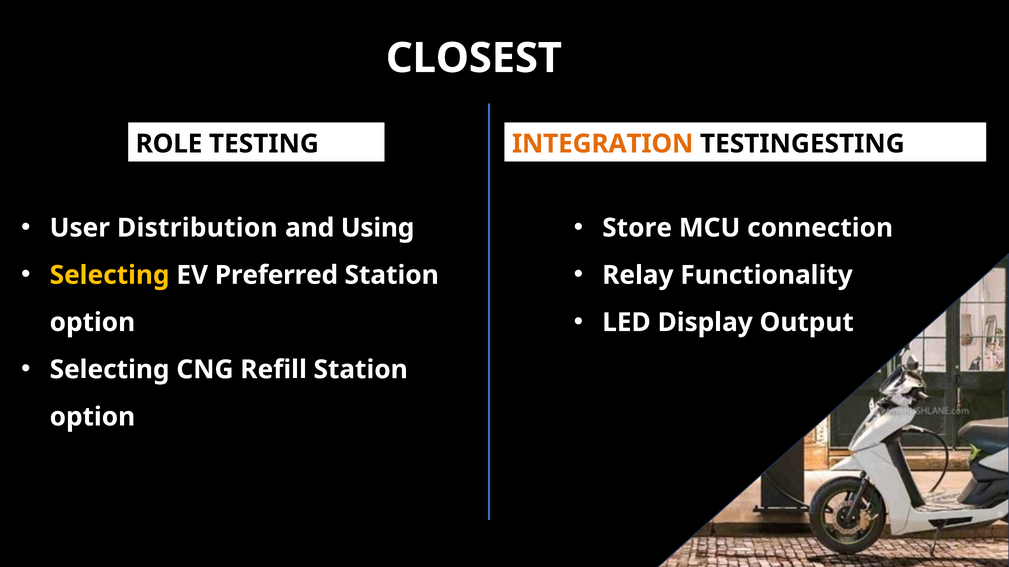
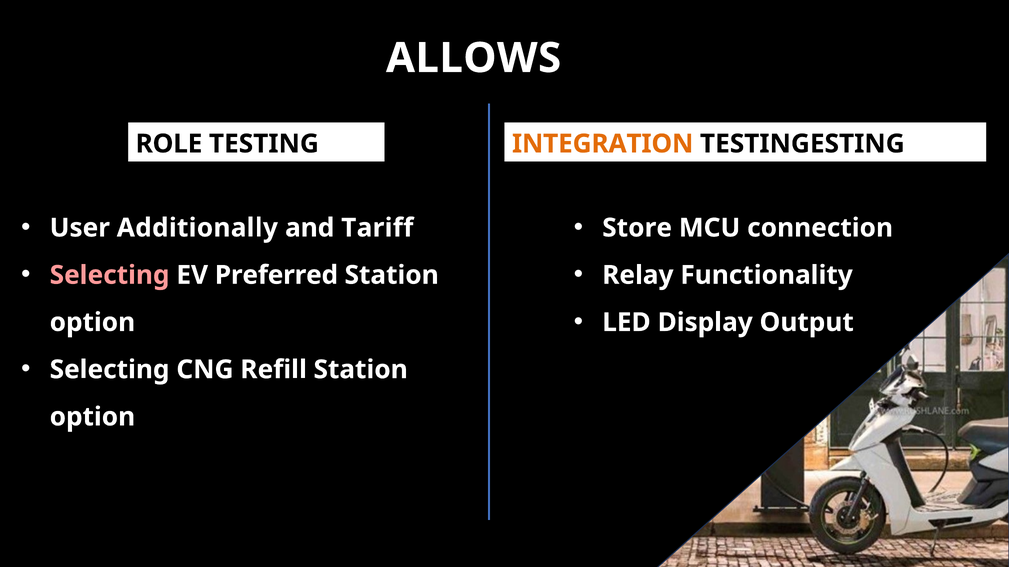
CLOSEST: CLOSEST -> ALLOWS (474, 58)
Distribution: Distribution -> Additionally (197, 228)
Using: Using -> Tariff (377, 228)
Selecting colour: yellow -> pink (110, 275)
